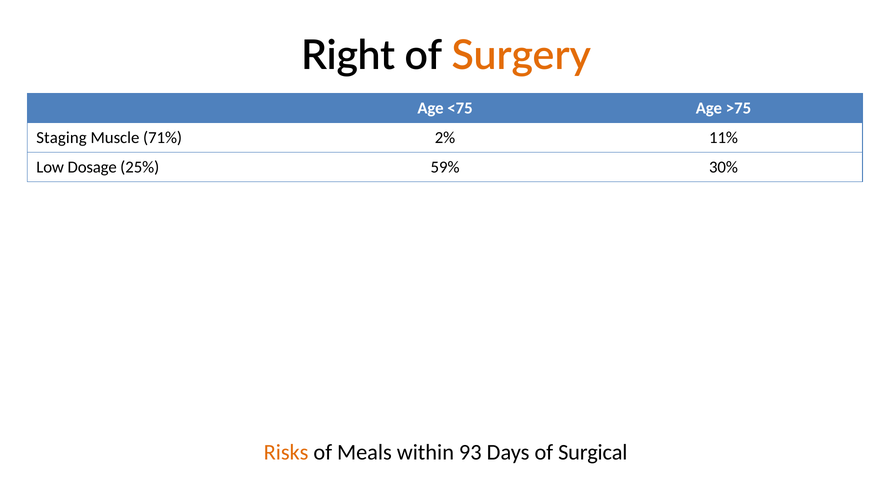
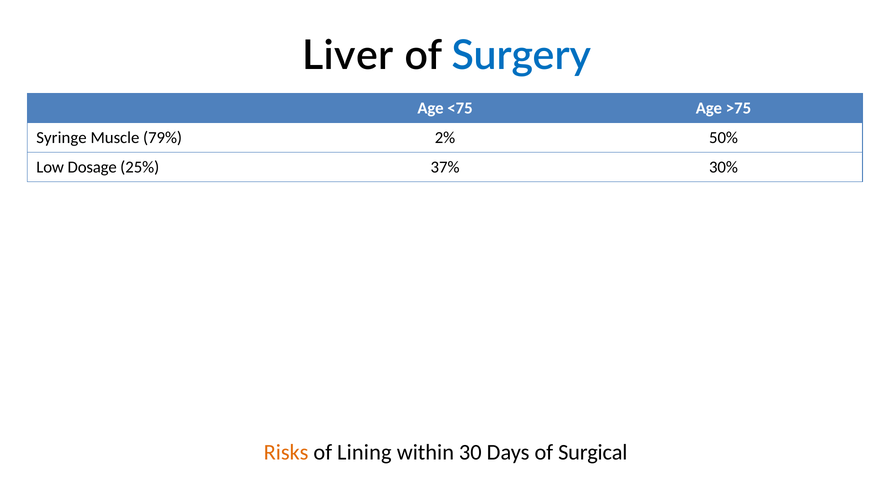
Right: Right -> Liver (348, 55)
Surgery colour: orange -> blue (521, 55)
Staging: Staging -> Syringe (62, 138)
71%: 71% -> 79% (163, 138)
11%: 11% -> 50% (723, 138)
59%: 59% -> 37% (445, 167)
Meals: Meals -> Lining (364, 452)
93: 93 -> 30 (470, 452)
